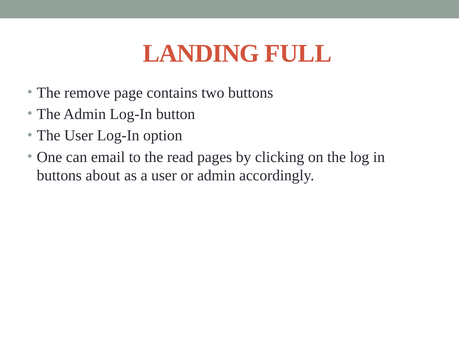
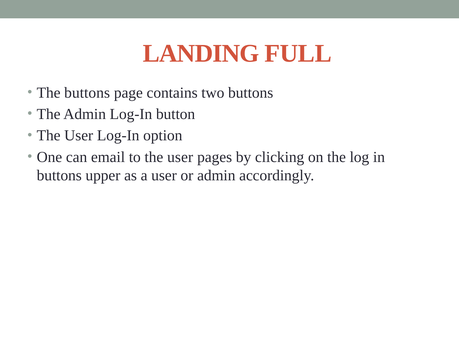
The remove: remove -> buttons (87, 93)
to the read: read -> user (180, 157)
about: about -> upper (103, 175)
